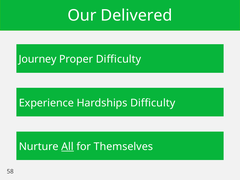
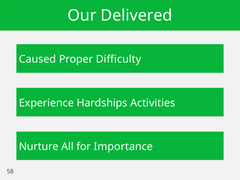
Journey: Journey -> Caused (38, 59)
Hardships Difficulty: Difficulty -> Activities (153, 103)
All underline: present -> none (68, 147)
Themselves: Themselves -> Importance (123, 147)
